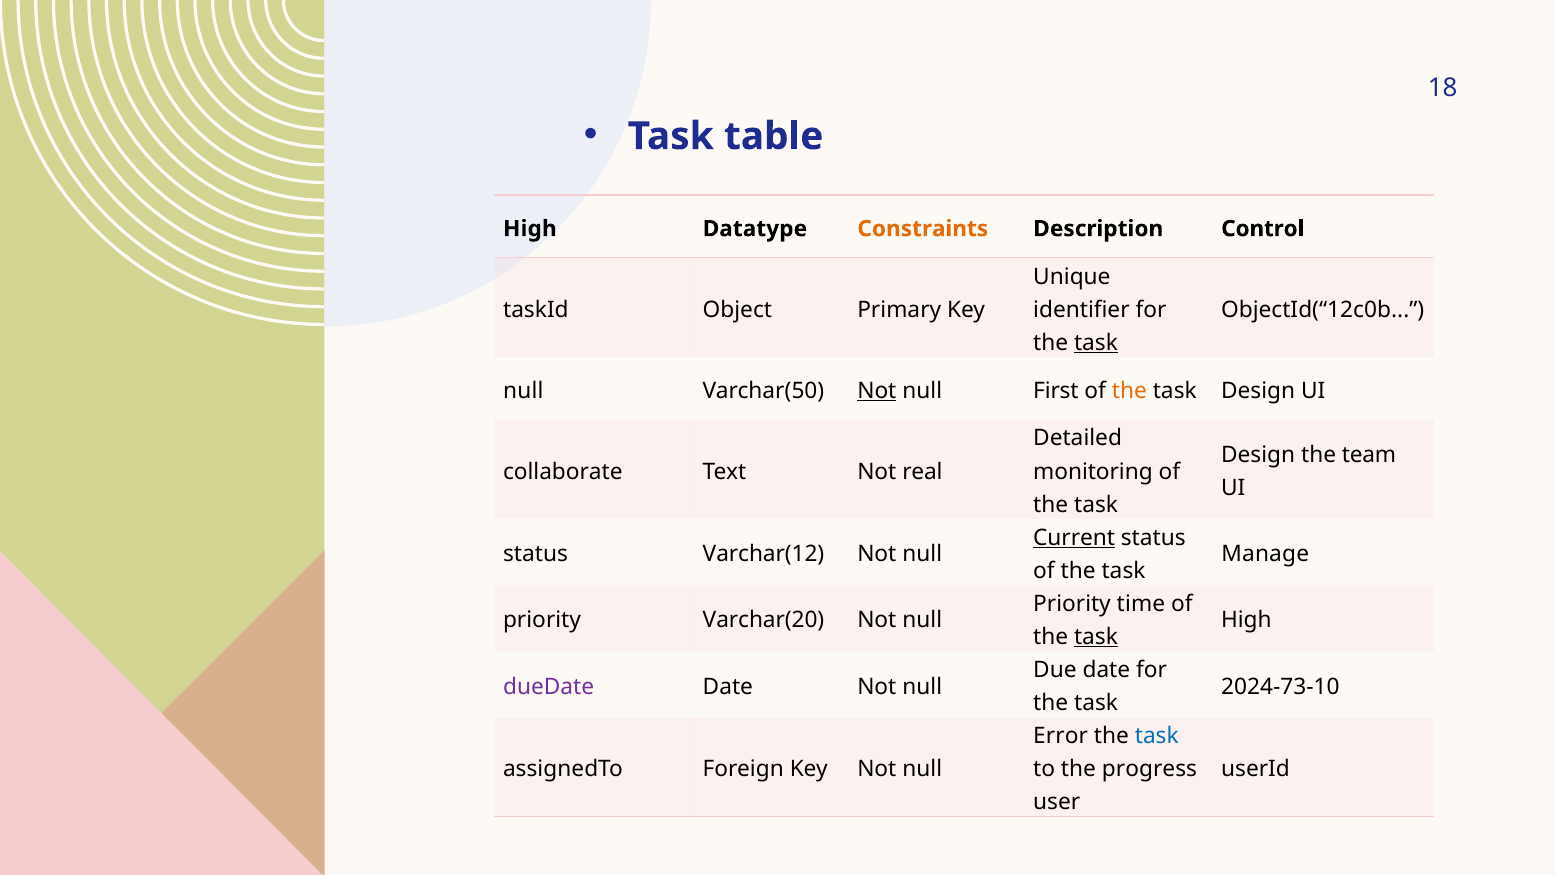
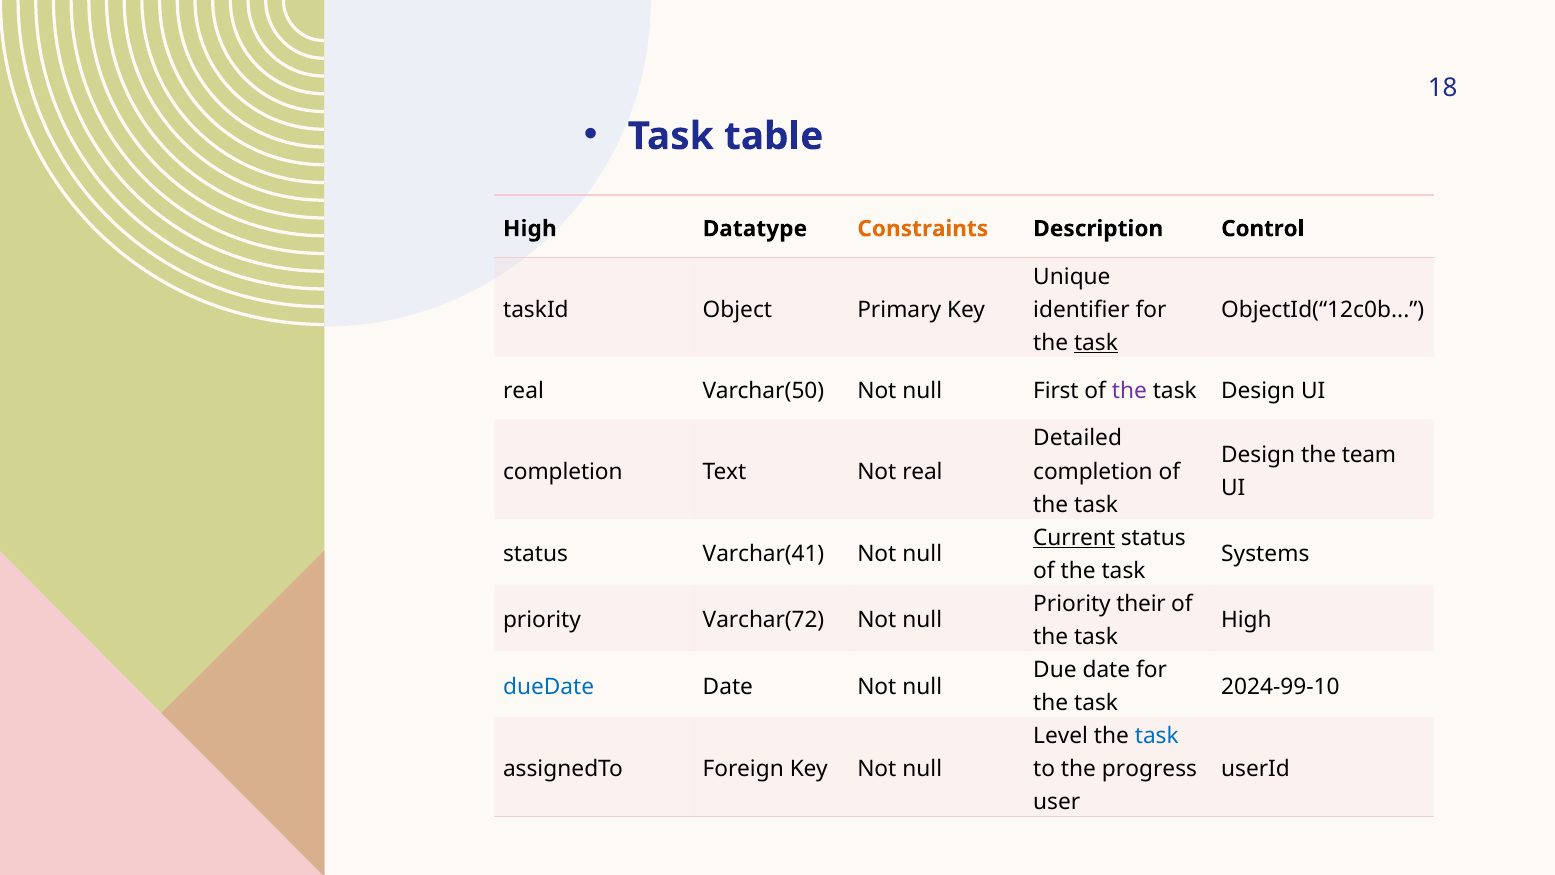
null: null -> real (523, 390)
Not underline: present -> none (877, 390)
the colour: orange -> purple (1129, 390)
collaborate: collaborate -> completion (563, 471)
monitoring: monitoring -> completion (1093, 471)
Varchar(12: Varchar(12 -> Varchar(41 (763, 554)
Manage: Manage -> Systems (1265, 554)
time: time -> their (1141, 604)
Varchar(20: Varchar(20 -> Varchar(72 (763, 620)
task underline: present -> none (1096, 637)
dueDate colour: purple -> blue (549, 686)
2024-73-10: 2024-73-10 -> 2024-99-10 (1280, 686)
Error: Error -> Level (1061, 736)
